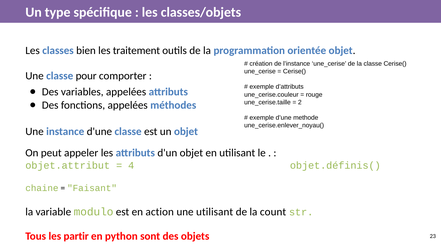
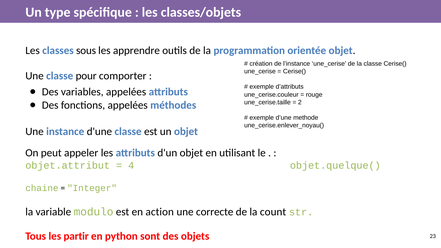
bien: bien -> sous (86, 51)
traitement: traitement -> apprendre (136, 51)
objet.définis(: objet.définis( -> objet.quelque( (335, 166)
Faisant: Faisant -> Integer (92, 188)
une utilisant: utilisant -> correcte (215, 212)
